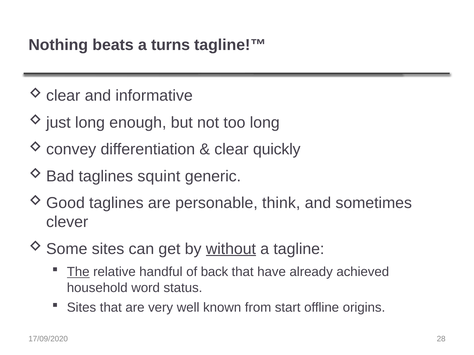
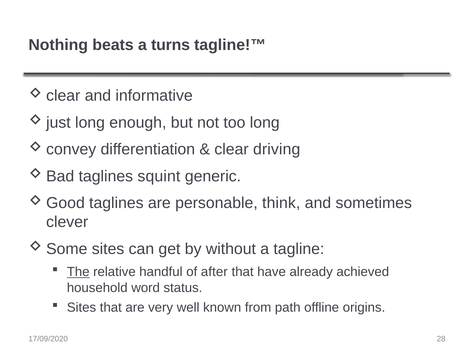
quickly: quickly -> driving (277, 150)
without underline: present -> none (231, 249)
back: back -> after (214, 272)
start: start -> path (288, 308)
